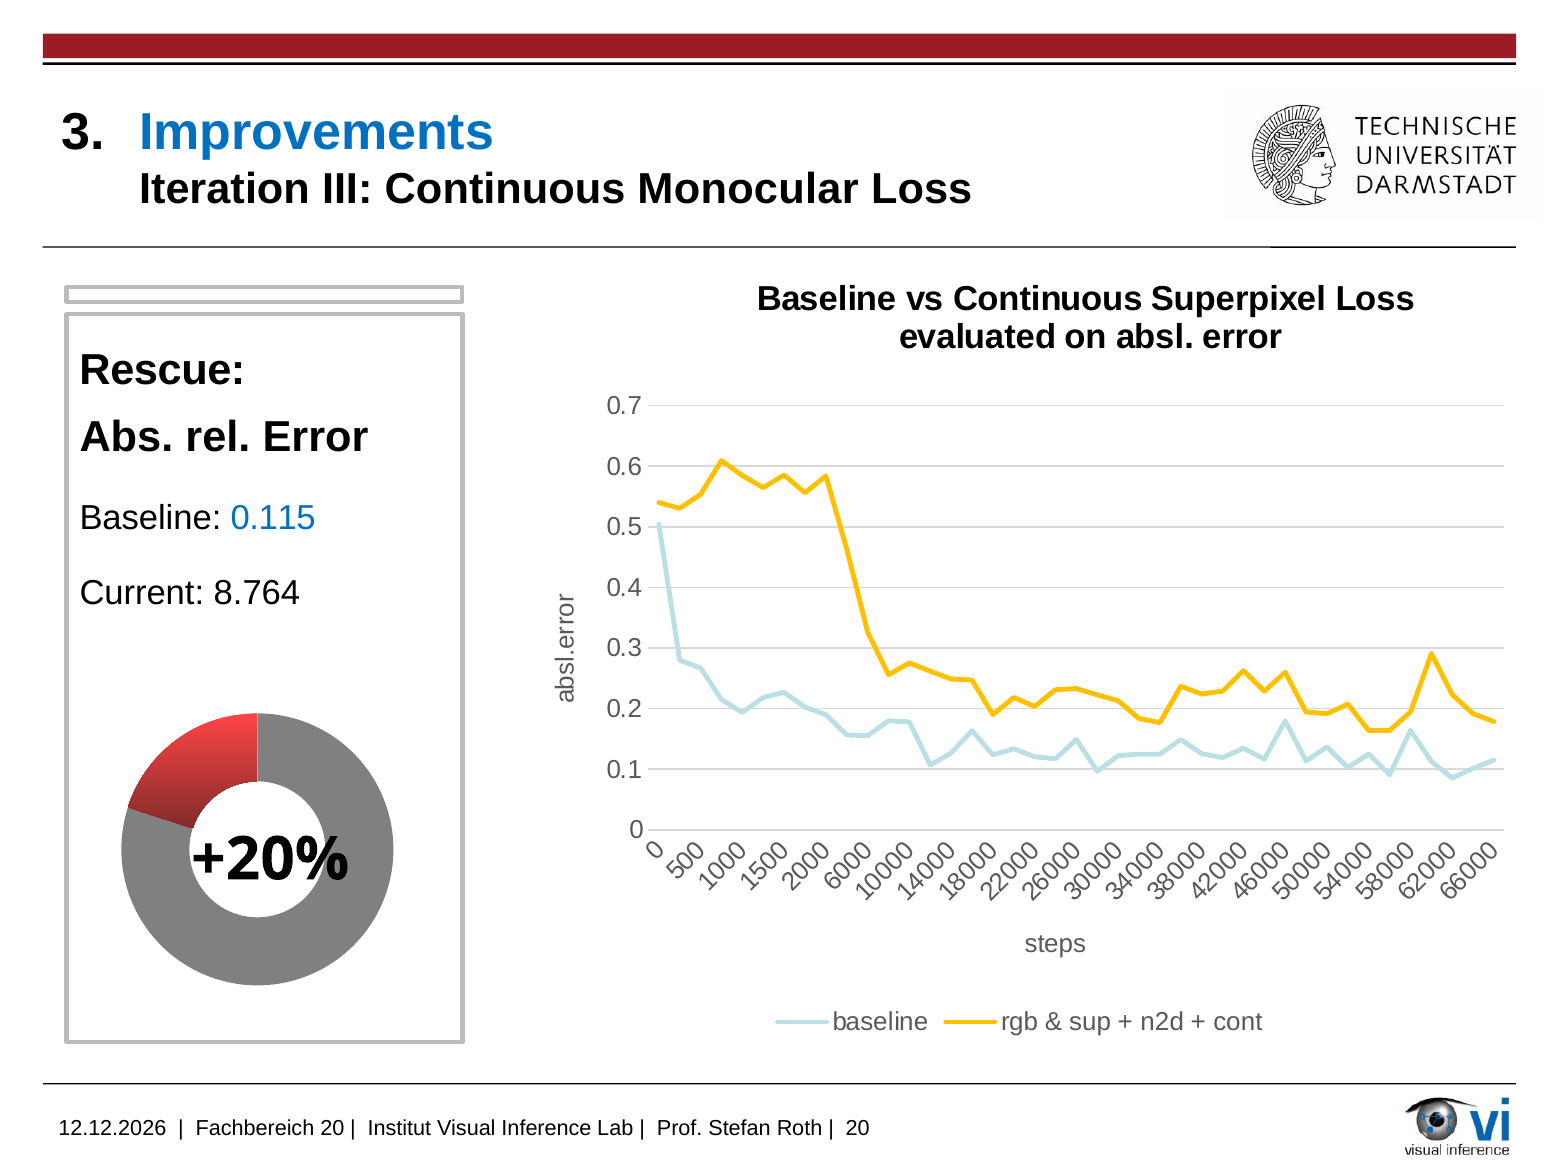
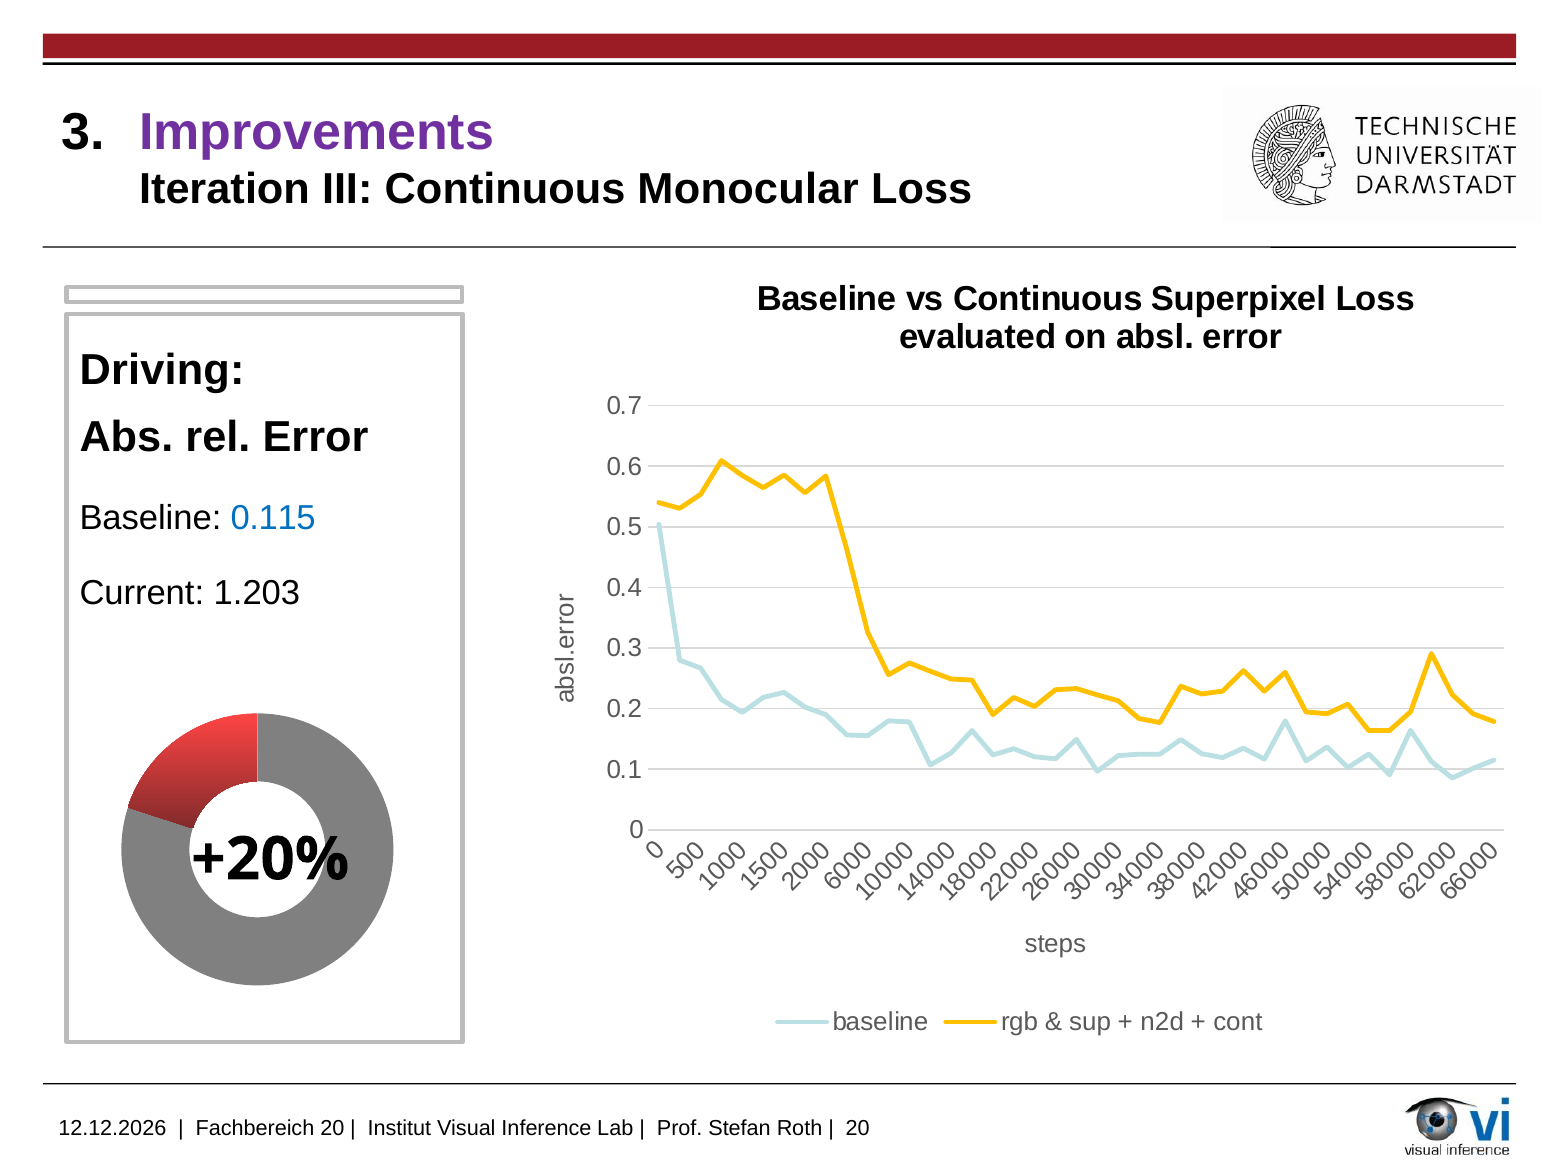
Improvements colour: blue -> purple (317, 132)
Rescue: Rescue -> Driving (162, 370)
8.764: 8.764 -> 1.203 (257, 593)
